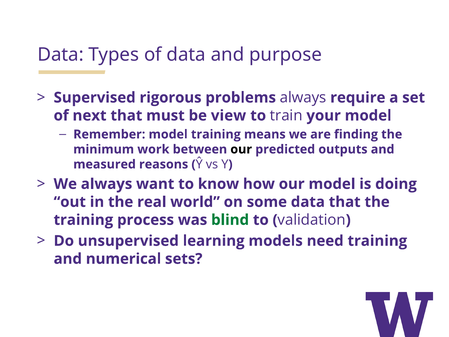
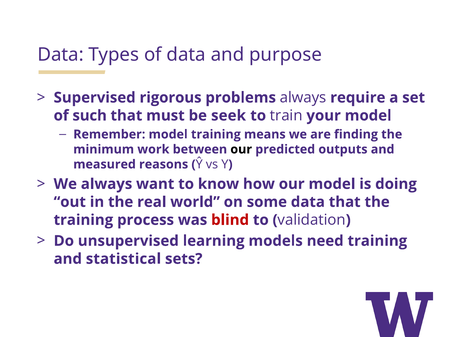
next: next -> such (90, 115)
view: view -> seek (229, 115)
blind colour: green -> red (230, 220)
numerical: numerical -> statistical (123, 259)
